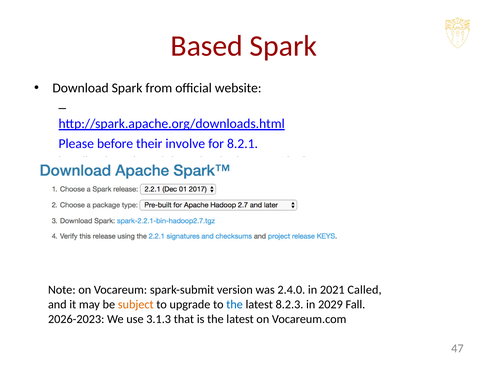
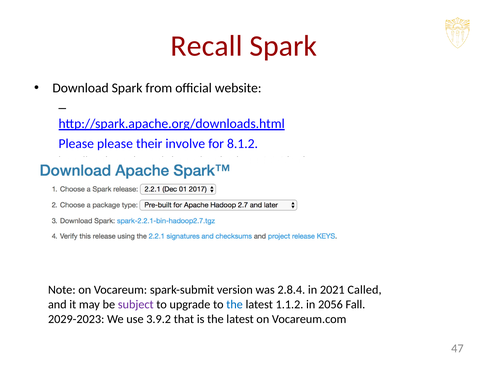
Based: Based -> Recall (207, 46)
Please before: before -> please (115, 144)
8.2.1: 8.2.1 -> 8.1.2 (243, 144)
2.4.0: 2.4.0 -> 2.8.4 (291, 290)
subject colour: orange -> purple (136, 305)
8.2.3: 8.2.3 -> 1.1.2 (289, 305)
2029: 2029 -> 2056 (330, 305)
2026-2023: 2026-2023 -> 2029-2023 (76, 319)
3.1.3: 3.1.3 -> 3.9.2 (159, 319)
